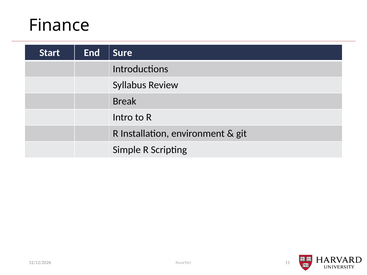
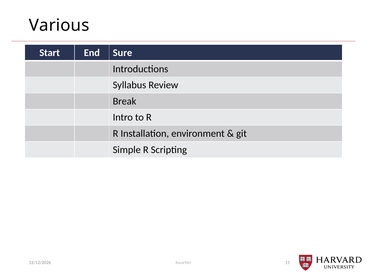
Finance: Finance -> Various (59, 25)
